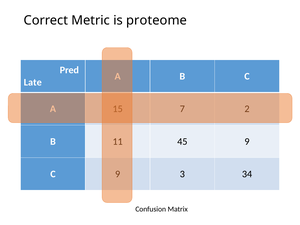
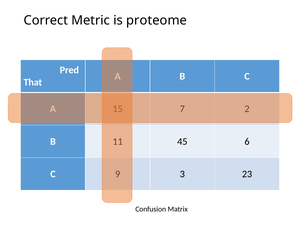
Late: Late -> That (33, 82)
45 9: 9 -> 6 (247, 141)
34: 34 -> 23 (247, 174)
